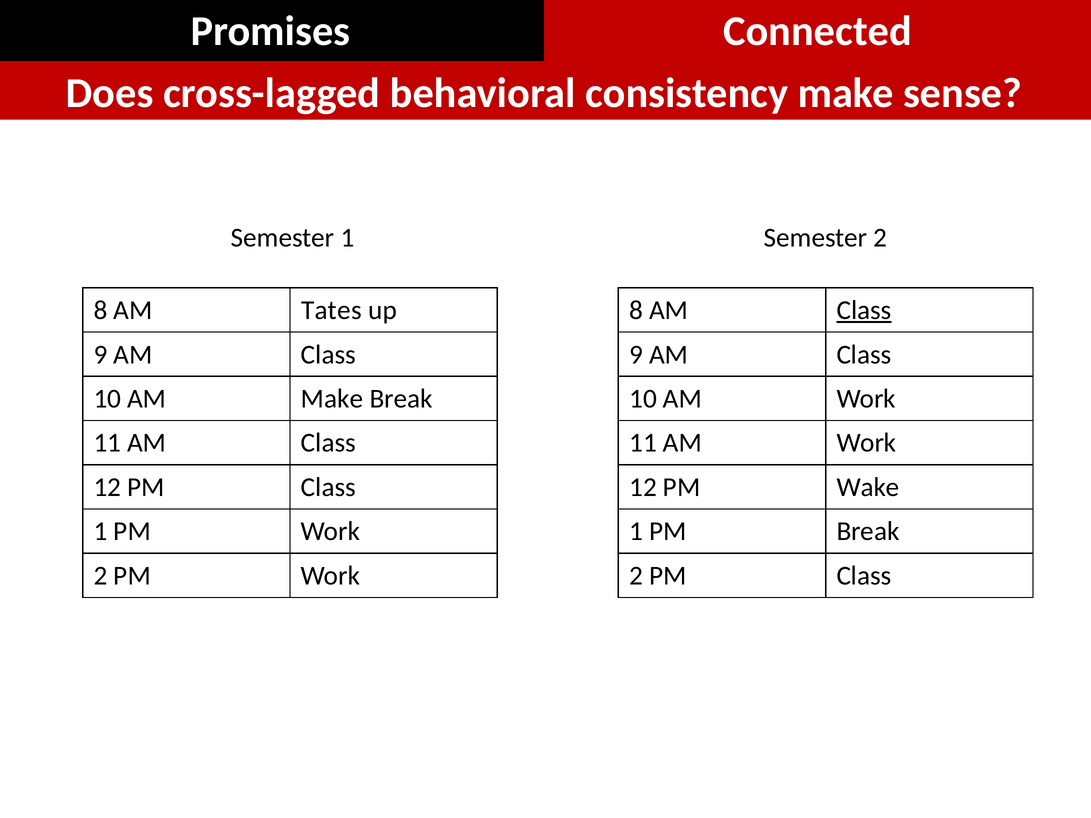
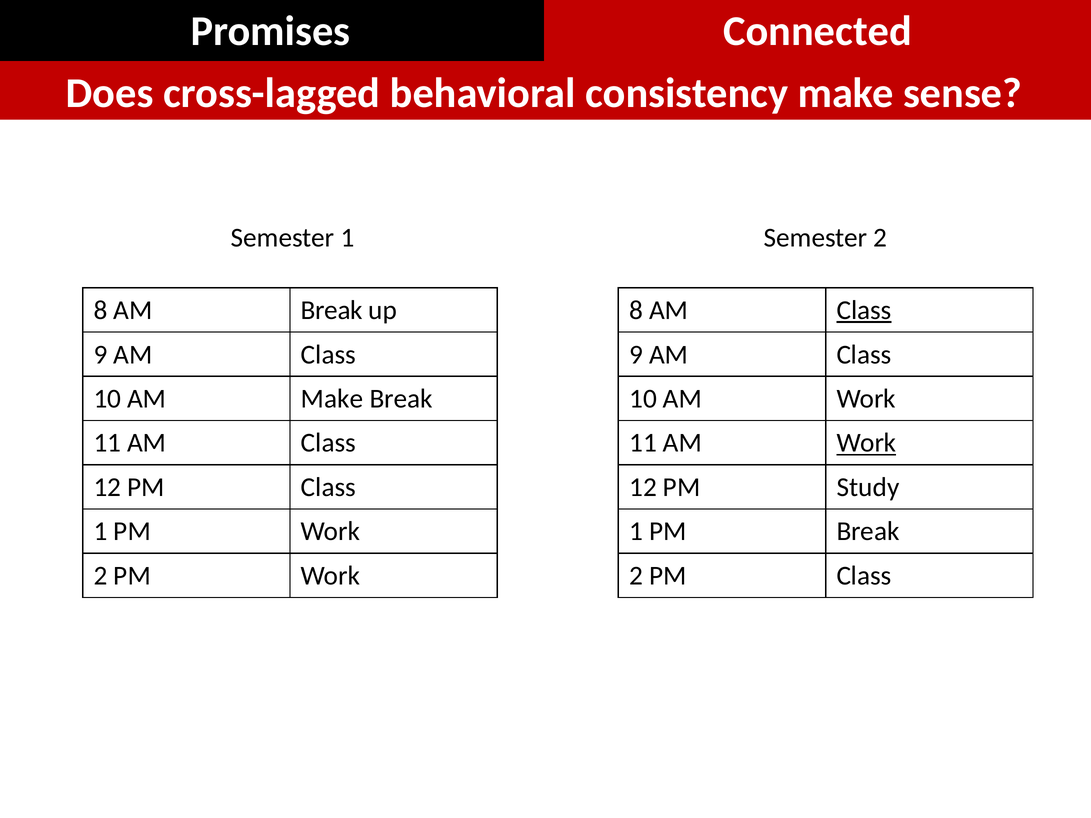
AM Tates: Tates -> Break (332, 310)
Work underline: none -> present (866, 443)
Wake: Wake -> Study (868, 487)
